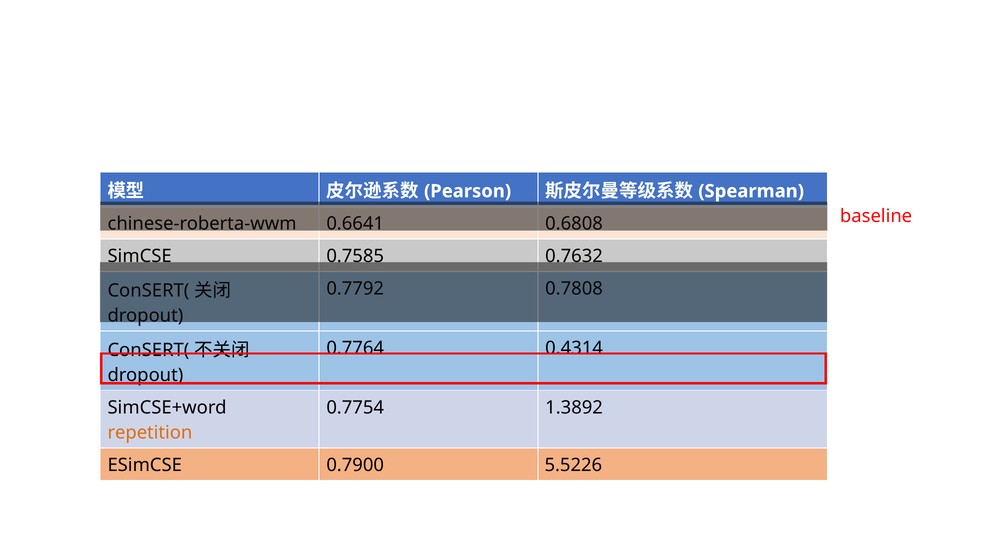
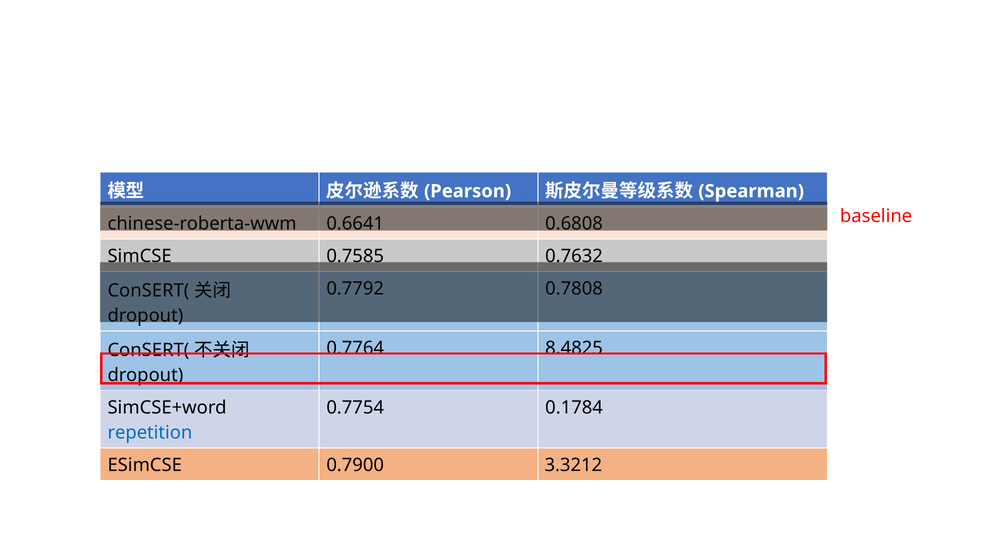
0.4314: 0.4314 -> 8.4825 (574, 348)
1.3892: 1.3892 -> 0.1784 (574, 408)
repetition colour: orange -> blue (150, 433)
5.5226: 5.5226 -> 3.3212 (573, 465)
